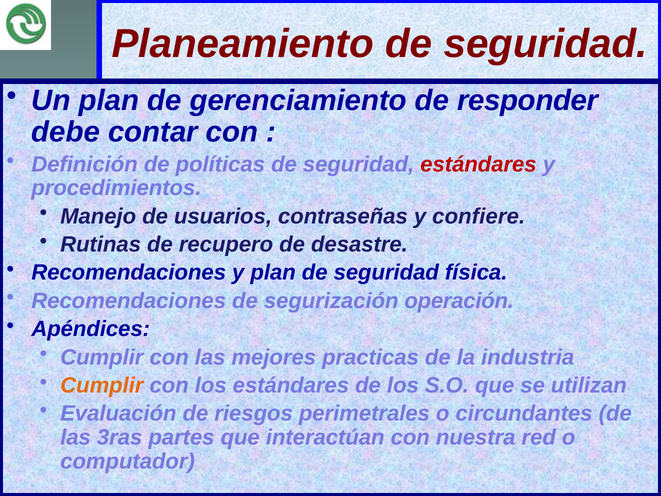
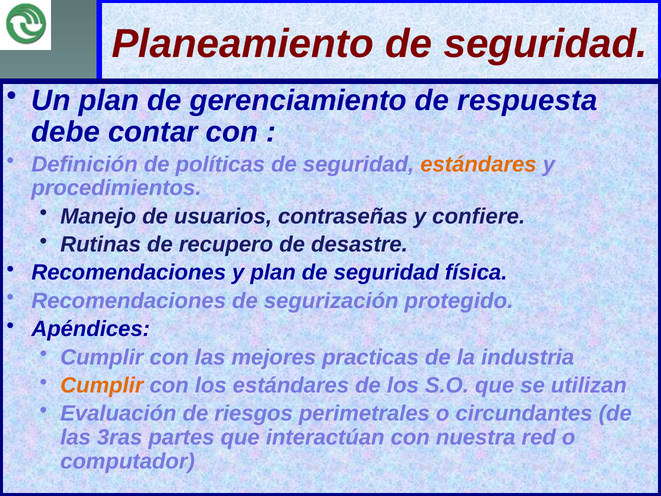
responder: responder -> respuesta (527, 100)
estándares colour: red -> orange (478, 164)
operación: operación -> protegido (459, 301)
